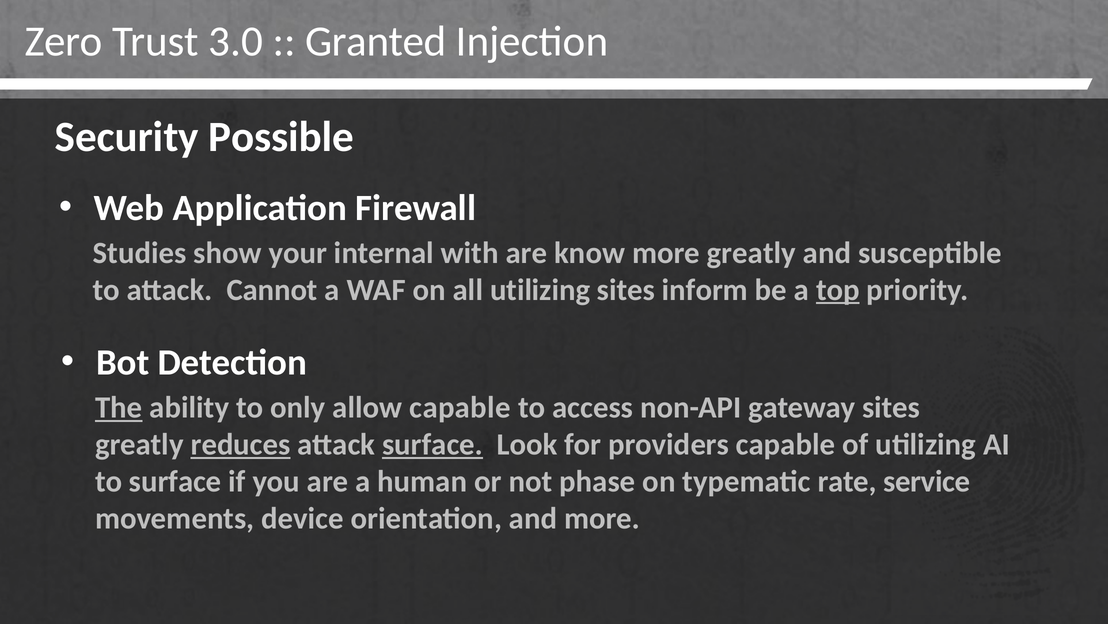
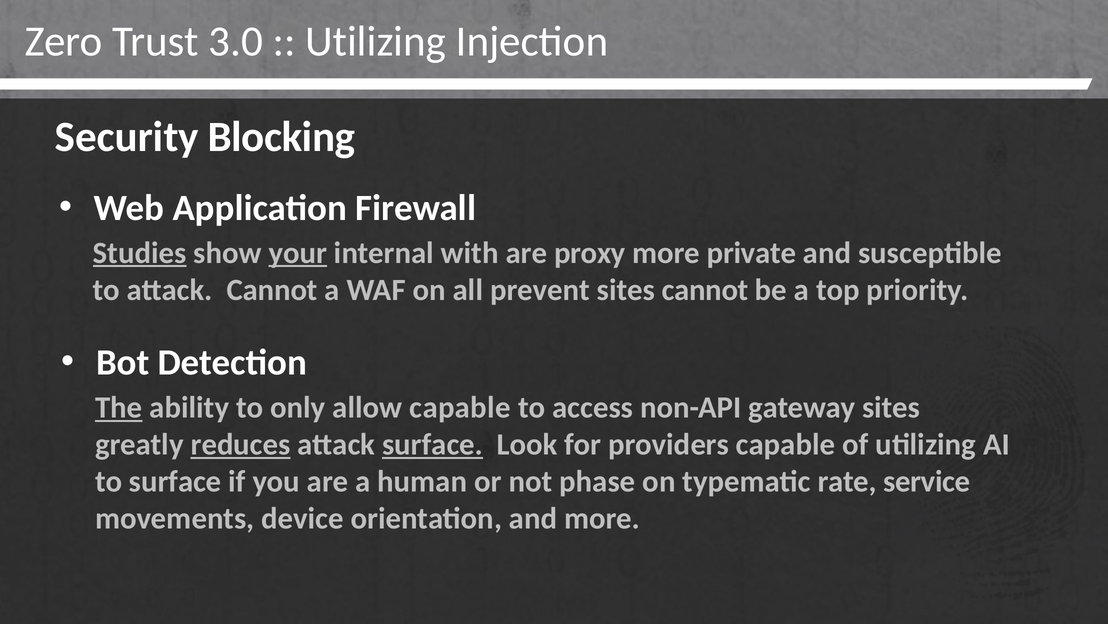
Granted: Granted -> Utilizing (376, 41)
Possible: Possible -> Blocking (281, 137)
Studies underline: none -> present (140, 253)
your underline: none -> present (298, 253)
know: know -> proxy (590, 253)
more greatly: greatly -> private (751, 253)
all utilizing: utilizing -> prevent (540, 290)
sites inform: inform -> cannot (705, 290)
top underline: present -> none (838, 290)
